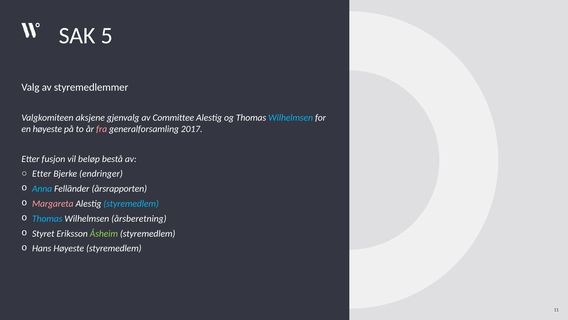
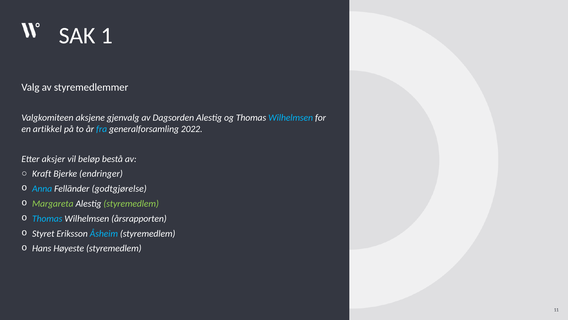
5: 5 -> 1 (107, 36)
Committee: Committee -> Dagsorden (173, 118)
en høyeste: høyeste -> artikkel (47, 129)
fra colour: pink -> light blue (102, 129)
2017: 2017 -> 2022 (192, 129)
fusjon: fusjon -> aksjer (53, 159)
Etter: Etter -> Kraft (42, 174)
årsrapporten: årsrapporten -> godtgjørelse (119, 189)
Margareta colour: pink -> light green (53, 203)
styremedlem colour: light blue -> light green (131, 203)
årsberetning: årsberetning -> årsrapporten (139, 218)
Åsheim colour: light green -> light blue (104, 233)
